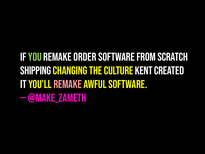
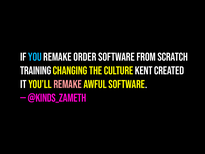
YOU colour: light green -> light blue (35, 57)
SHIPPING: SHIPPING -> TRAINING (36, 71)
@MAKE_ZAMETH: @MAKE_ZAMETH -> @KINDS_ZAMETH (57, 98)
